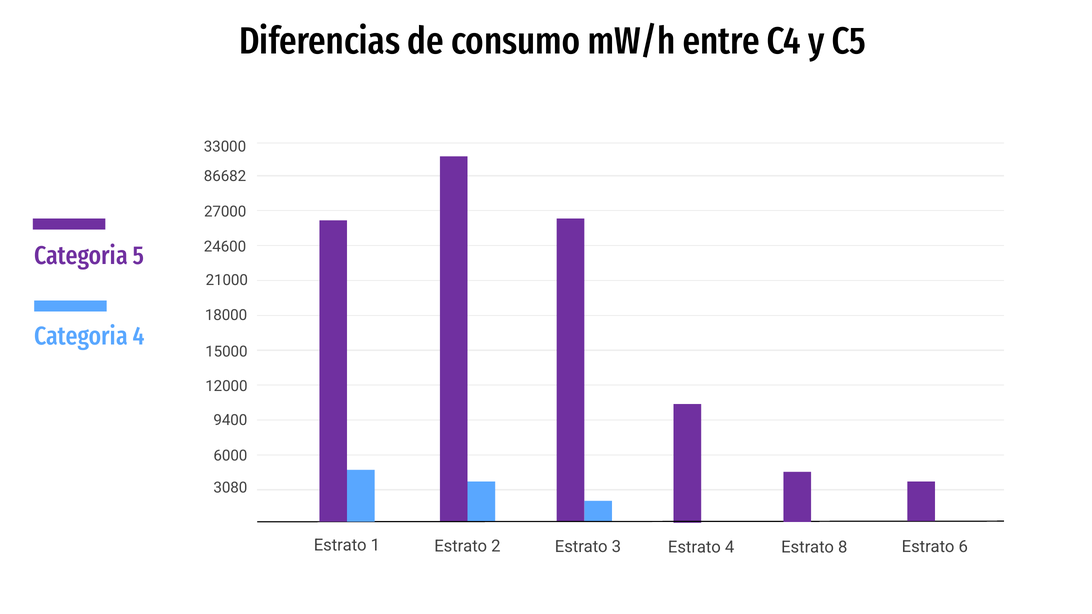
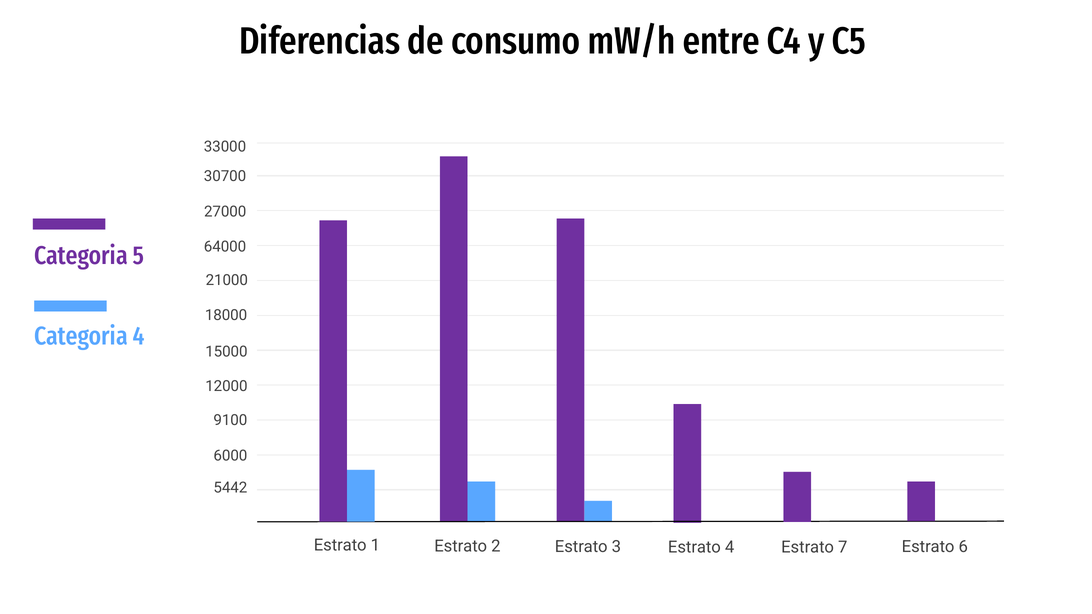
86682: 86682 -> 30700 (225, 176)
24600: 24600 -> 64000 (225, 247)
9400: 9400 -> 9100 (230, 420)
3080: 3080 -> 5442 (230, 488)
8: 8 -> 7 (843, 548)
